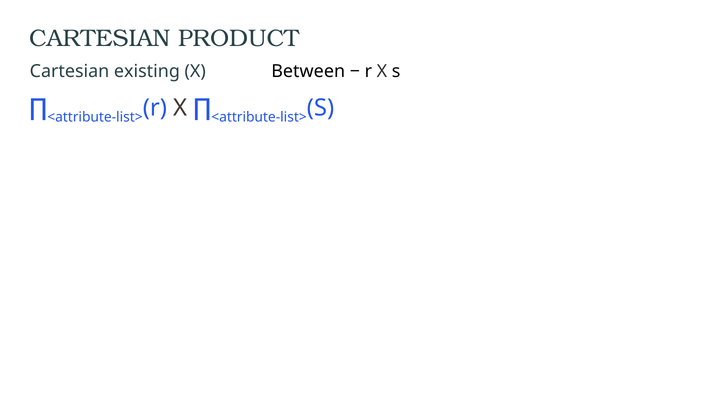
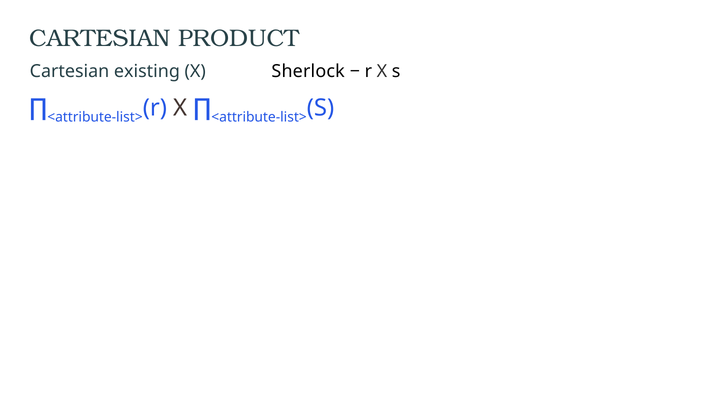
Between: Between -> Sherlock (308, 71)
